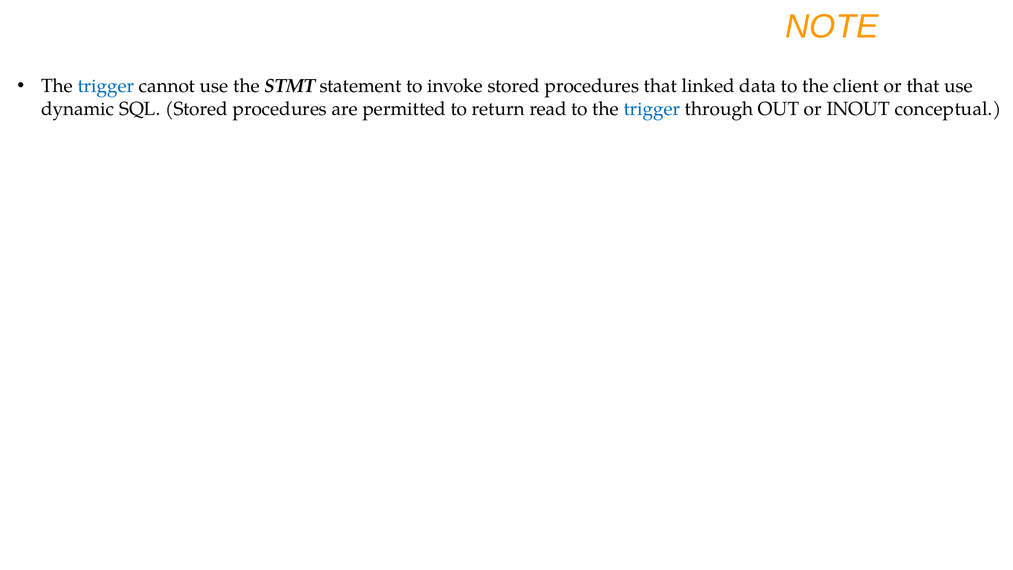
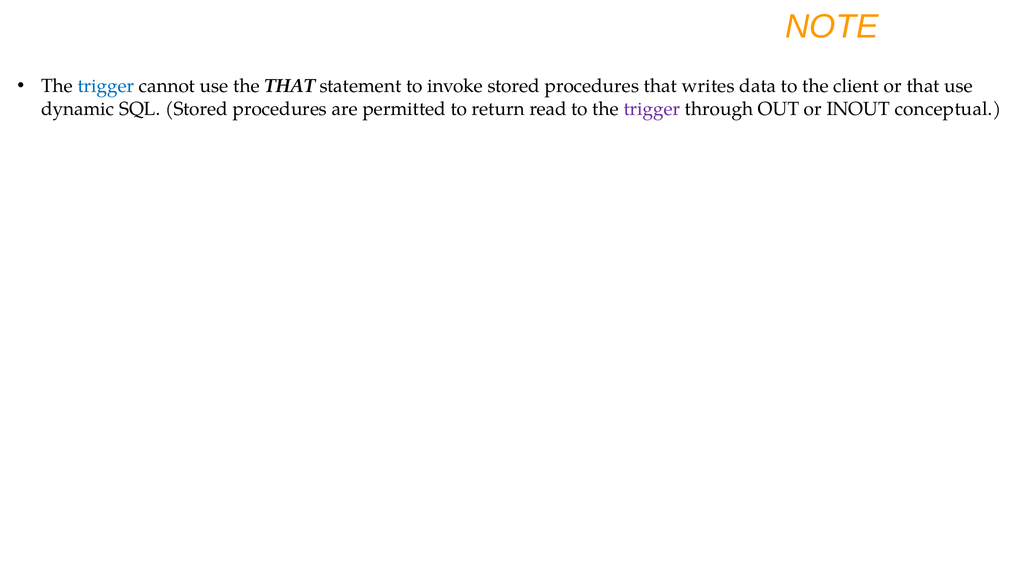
the STMT: STMT -> THAT (290, 86)
linked: linked -> writes (708, 86)
trigger colour: blue -> purple (652, 109)
